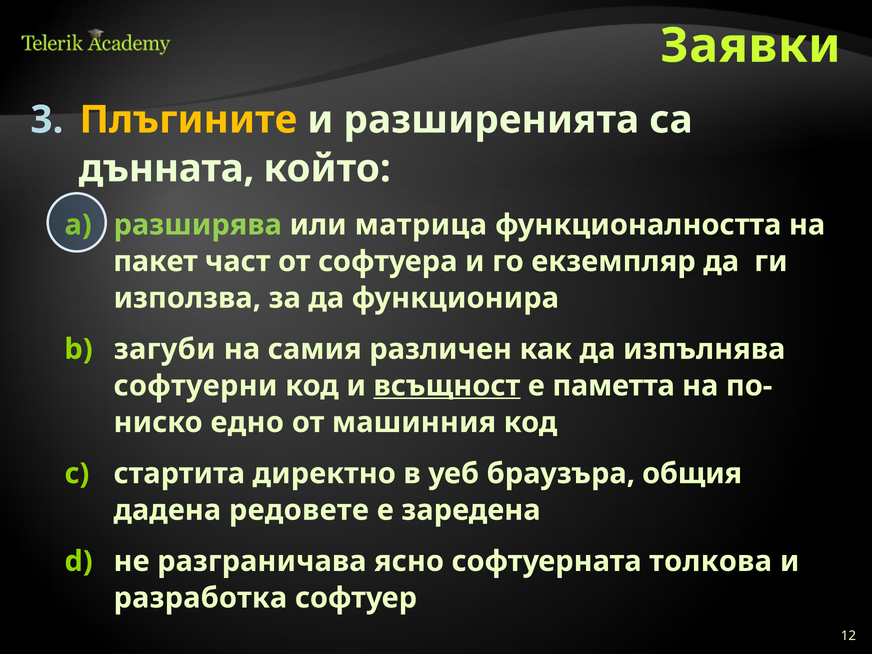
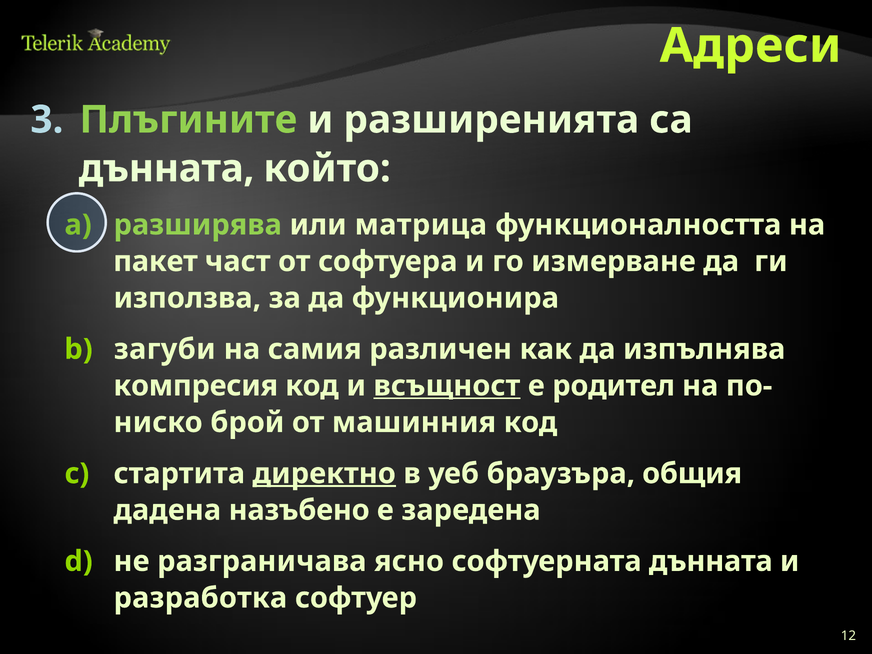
Заявки: Заявки -> Адреси (751, 46)
Плъгините colour: yellow -> light green (188, 120)
екземпляр: екземпляр -> измерване (614, 261)
софтуерни: софтуерни -> компресия (196, 386)
паметта: паметта -> родител (614, 386)
едно: едно -> брой (247, 422)
директно underline: none -> present (324, 474)
редовете: редовете -> назъбено (299, 510)
софтуерната толкова: толкова -> дънната (711, 561)
